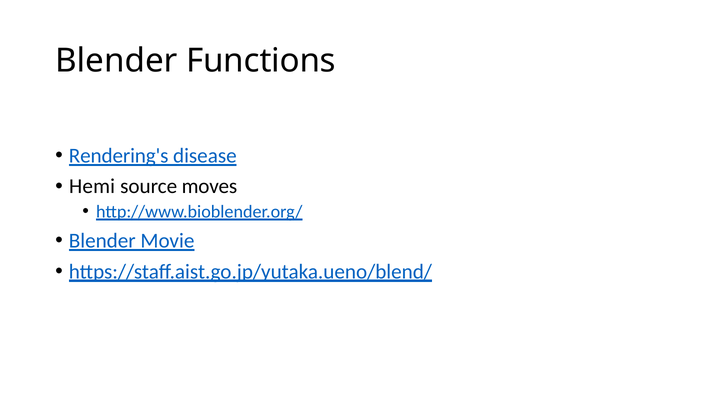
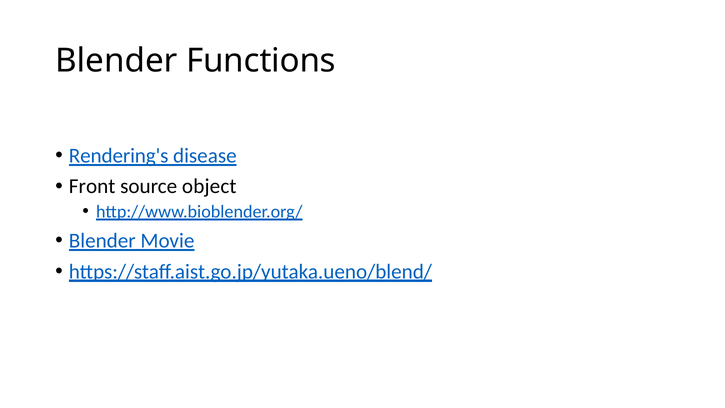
Hemi: Hemi -> Front (92, 186)
moves: moves -> object (209, 186)
